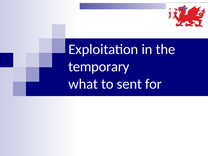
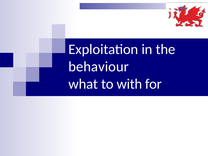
temporary: temporary -> behaviour (99, 67)
sent: sent -> with (129, 84)
